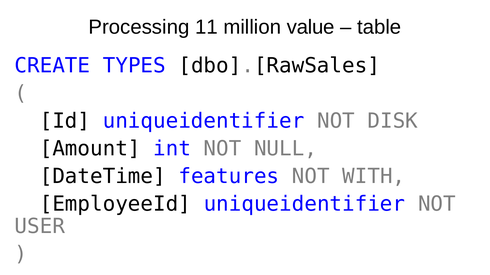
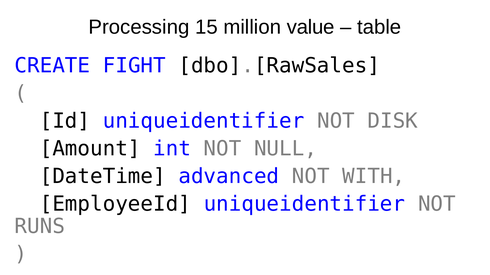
11: 11 -> 15 (206, 27)
TYPES: TYPES -> FIGHT (134, 66)
features: features -> advanced (229, 177)
USER: USER -> RUNS (40, 227)
